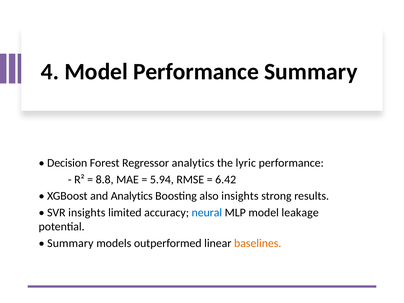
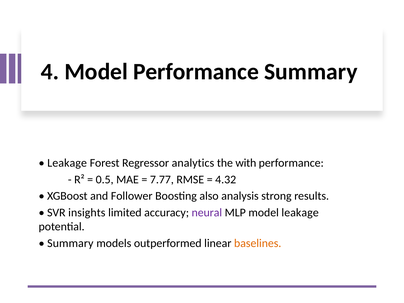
Decision: Decision -> Leakage (67, 163)
lyric: lyric -> with (246, 163)
8.8: 8.8 -> 0.5 (105, 180)
5.94: 5.94 -> 7.77 (162, 180)
6.42: 6.42 -> 4.32 (226, 180)
and Analytics: Analytics -> Follower (132, 196)
also insights: insights -> analysis (240, 196)
neural colour: blue -> purple (207, 213)
